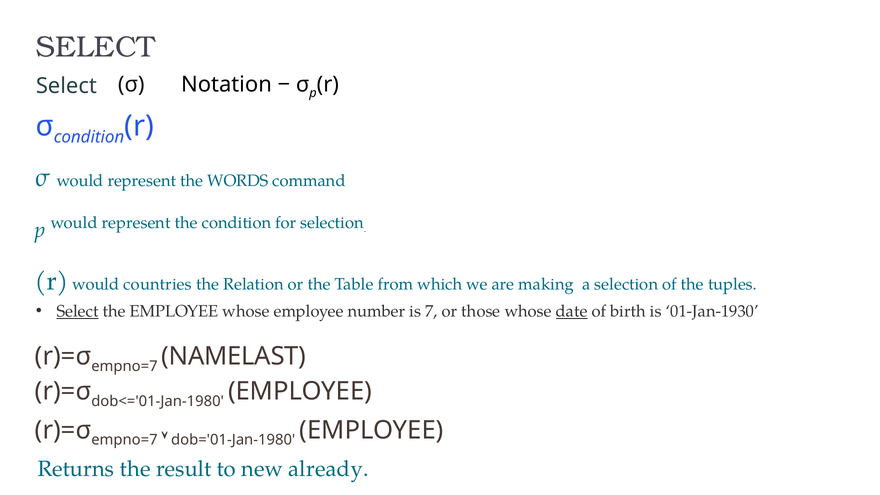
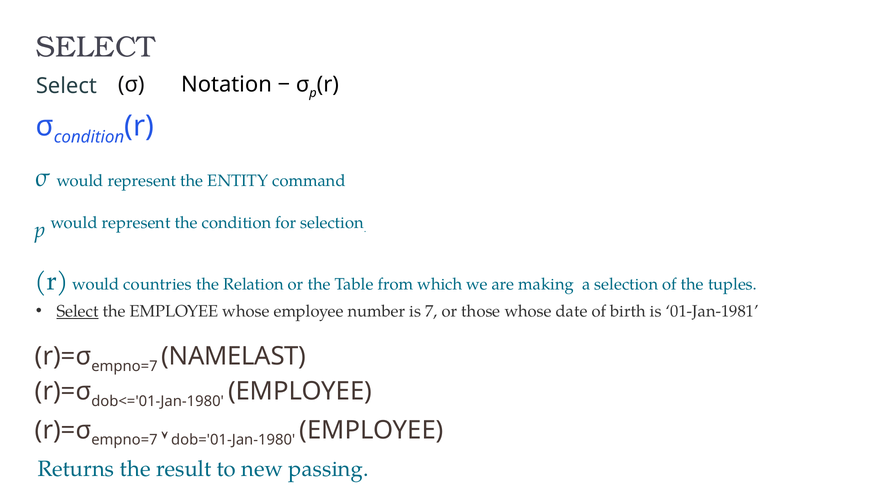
WORDS: WORDS -> ENTITY (238, 181)
date underline: present -> none (572, 311)
01-Jan-1930: 01-Jan-1930 -> 01-Jan-1981 (712, 311)
already: already -> passing (328, 469)
